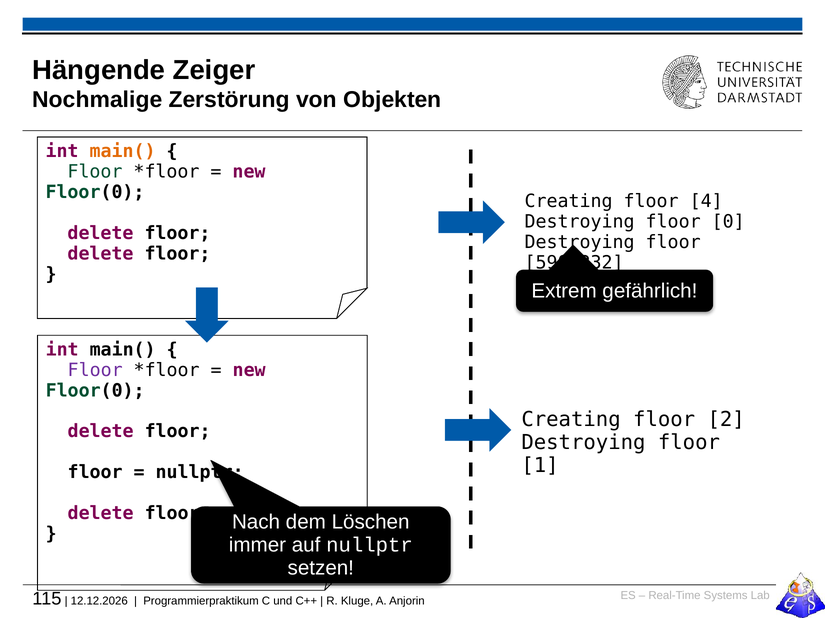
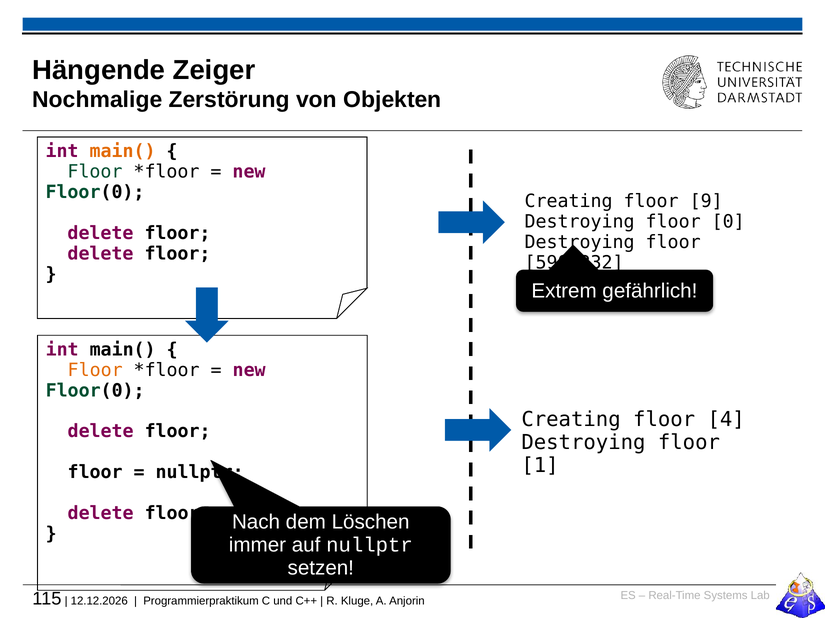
4: 4 -> 9 (706, 201)
Floor colour: purple -> orange (95, 371)
2: 2 -> 4 (726, 420)
